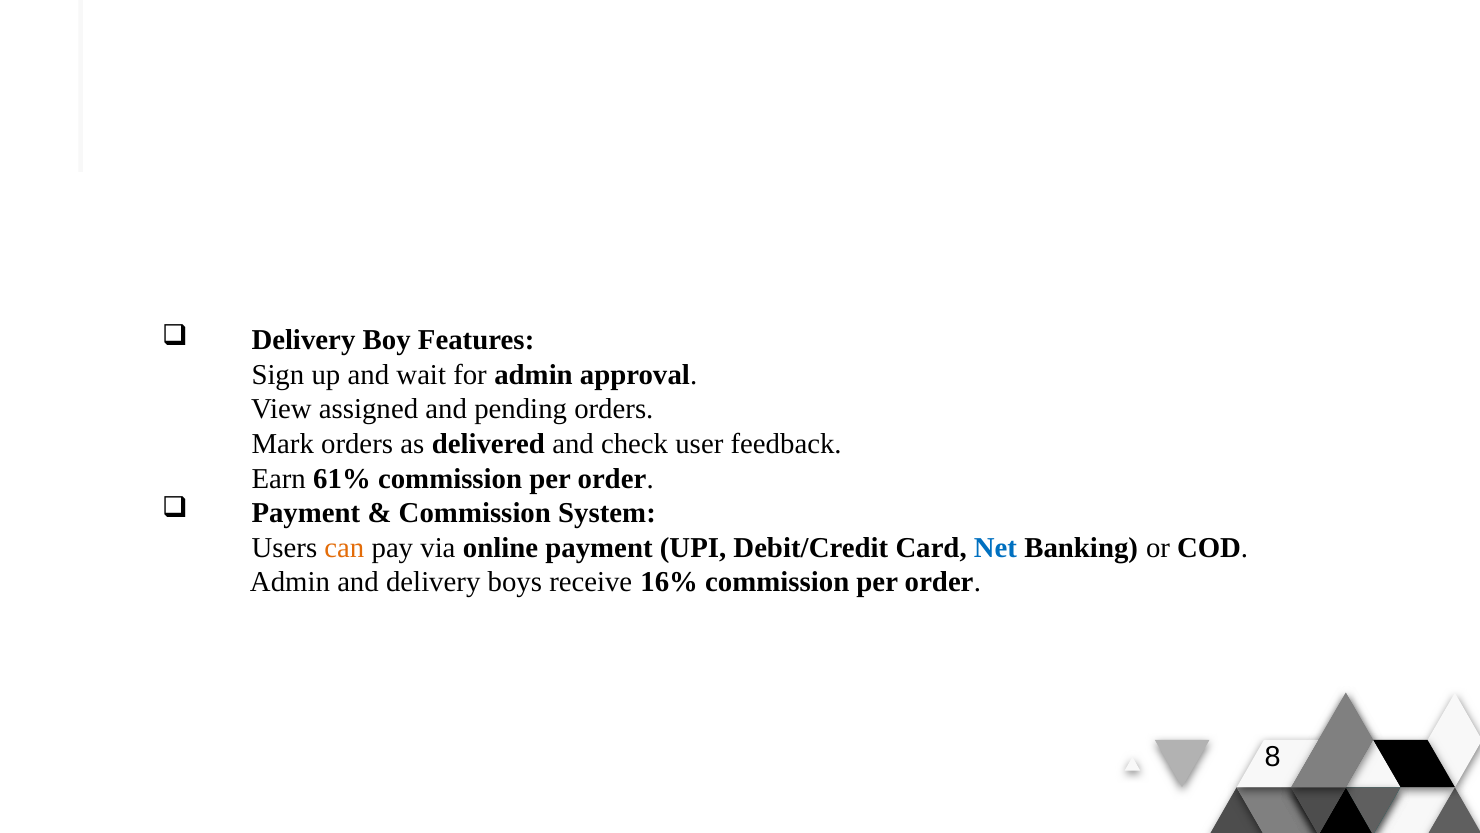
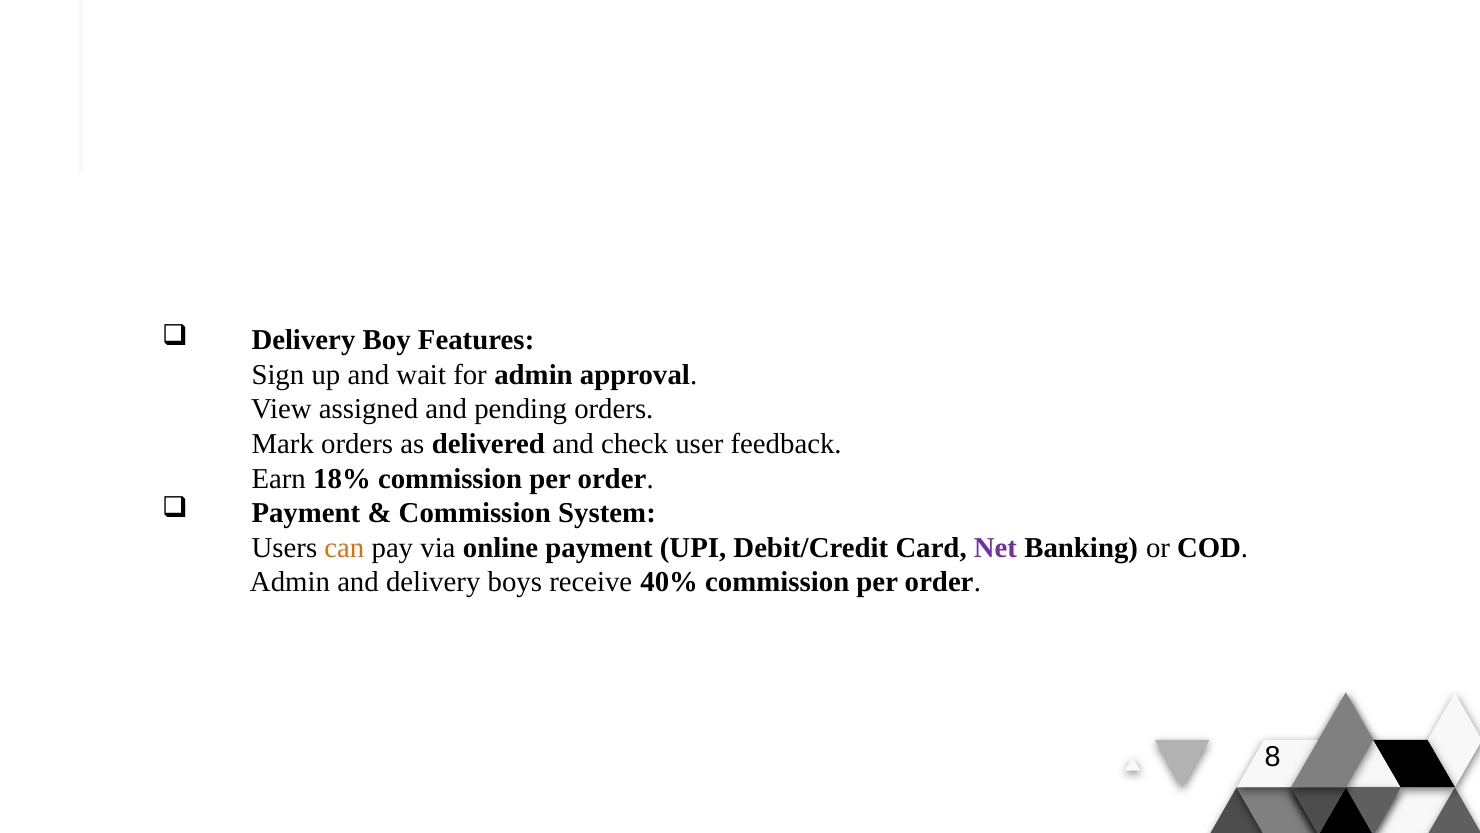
61%: 61% -> 18% (342, 478)
Net colour: blue -> purple (995, 547)
16%: 16% -> 40% (669, 582)
